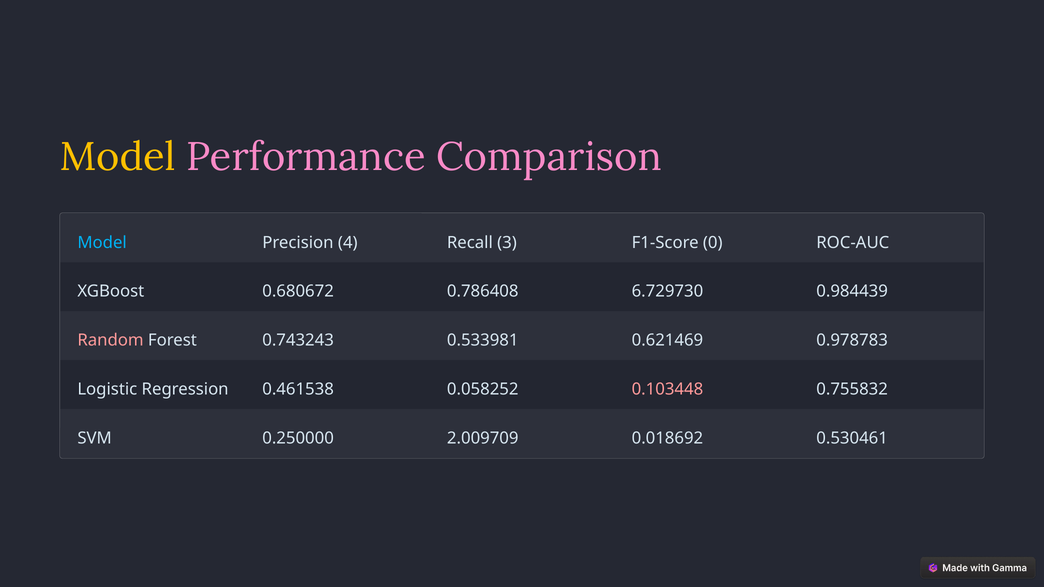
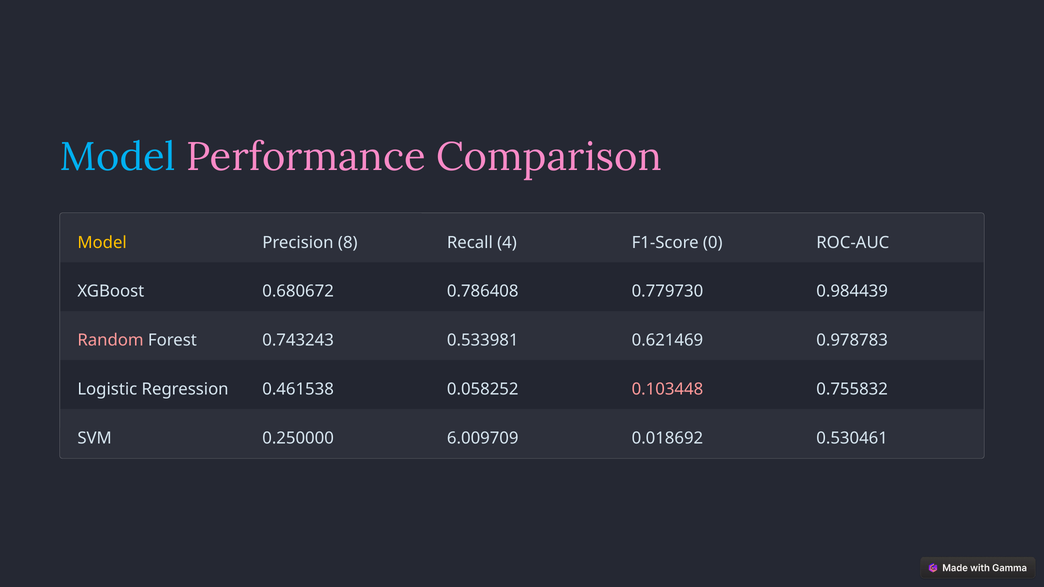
Model colour: yellow -> light blue (118, 157)
Model colour: light blue -> yellow (102, 243)
4: 4 -> 8 (348, 243)
3: 3 -> 4 (507, 243)
6.729730: 6.729730 -> 0.779730 (667, 292)
2.009709: 2.009709 -> 6.009709 (483, 438)
